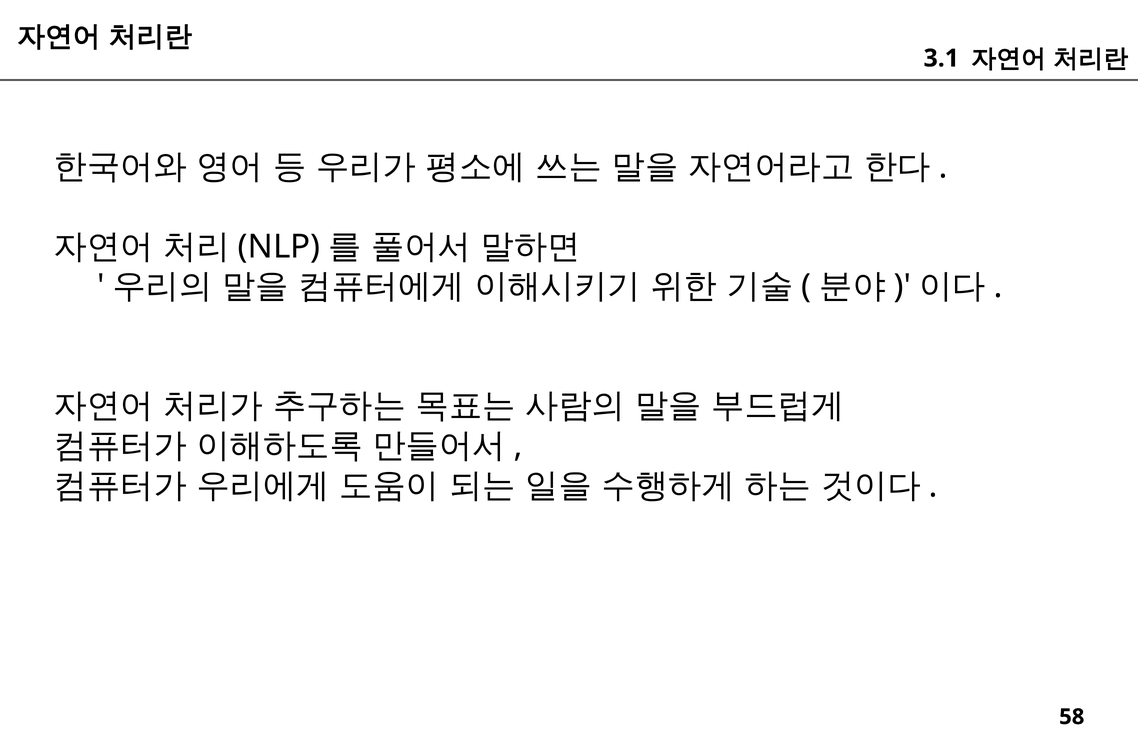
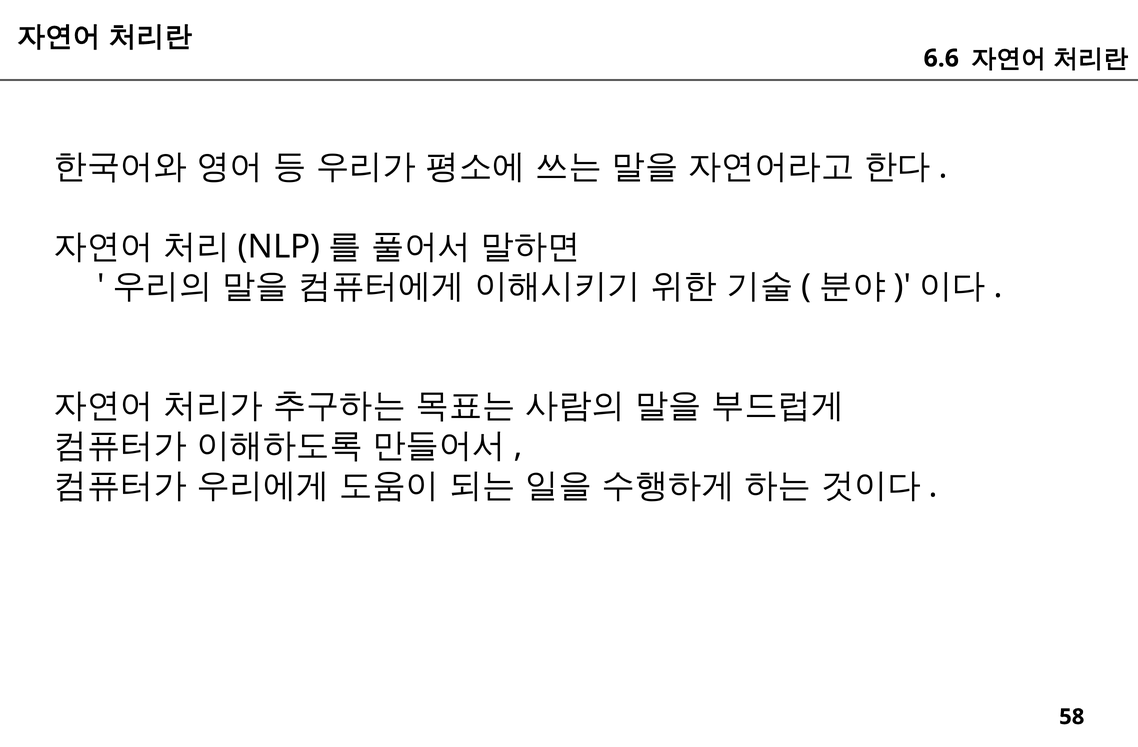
3.1: 3.1 -> 6.6 (941, 58)
